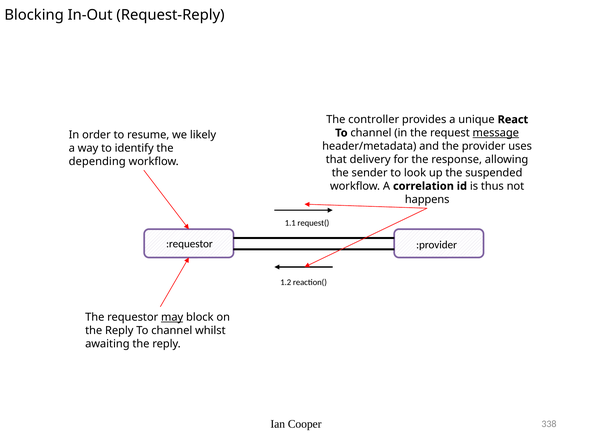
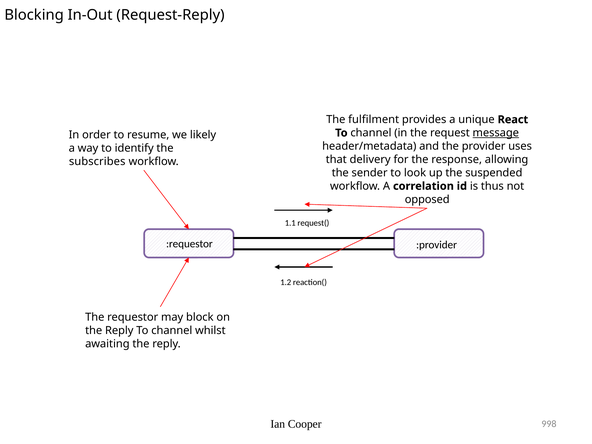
controller: controller -> fulfilment (374, 120)
depending: depending -> subscribes (97, 161)
happens: happens -> opposed (427, 199)
may underline: present -> none (172, 317)
338: 338 -> 998 (549, 424)
